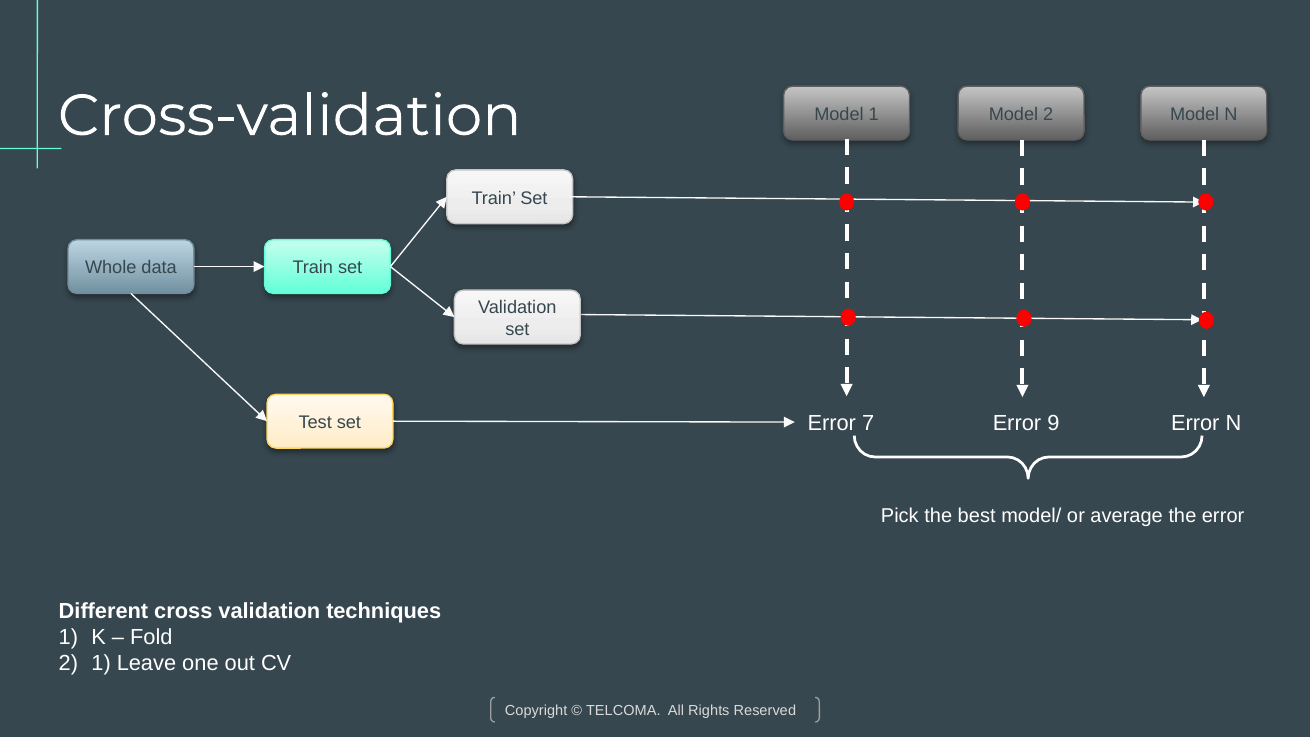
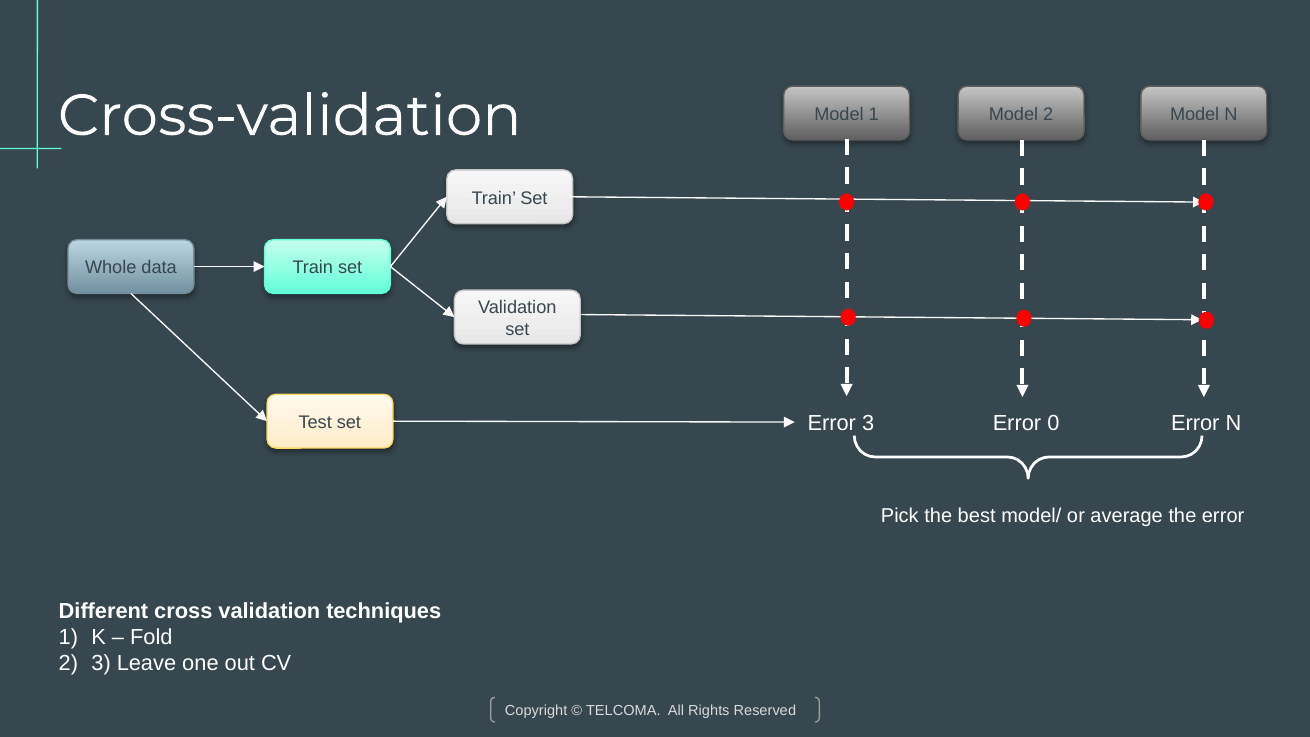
Error 7: 7 -> 3 (868, 424)
9: 9 -> 0 (1053, 424)
2 1: 1 -> 3 (101, 663)
